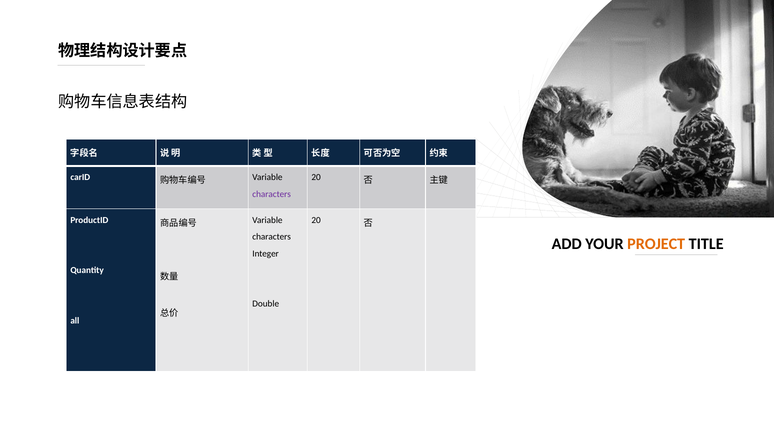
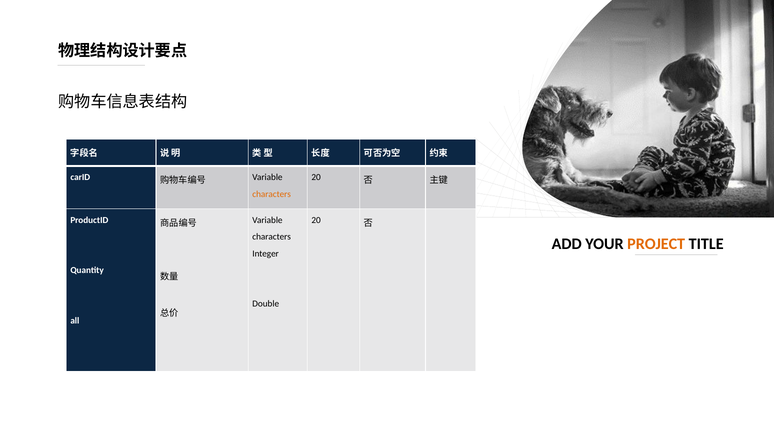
characters colour: purple -> orange (272, 194)
